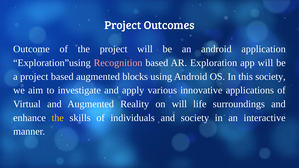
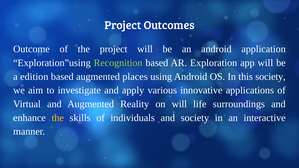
Recognition colour: pink -> light green (118, 63)
a project: project -> edition (34, 77)
blocks: blocks -> places (135, 77)
